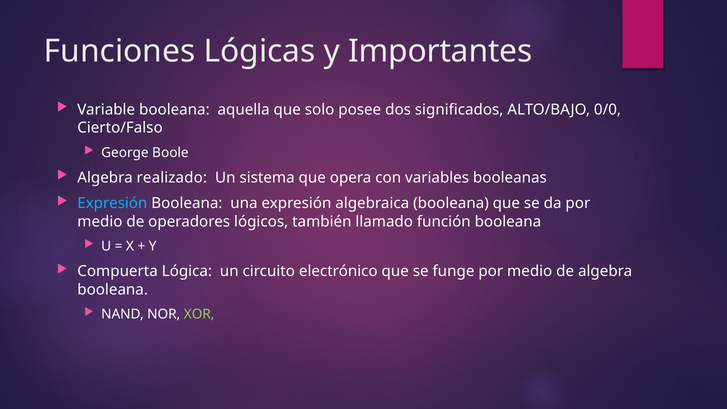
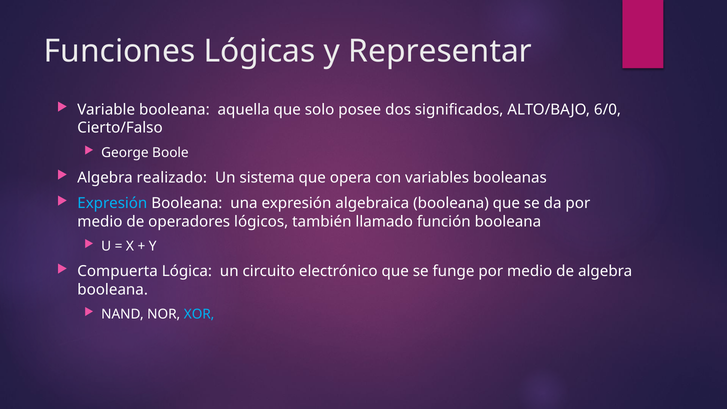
Importantes: Importantes -> Representar (440, 51)
0/0: 0/0 -> 6/0 (608, 110)
XOR colour: light green -> light blue (199, 314)
